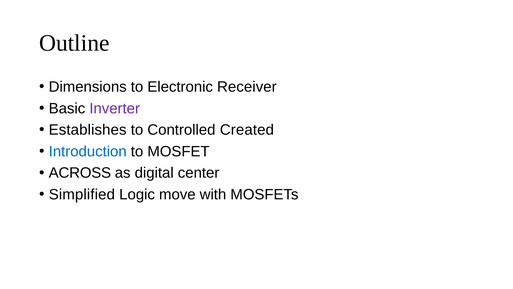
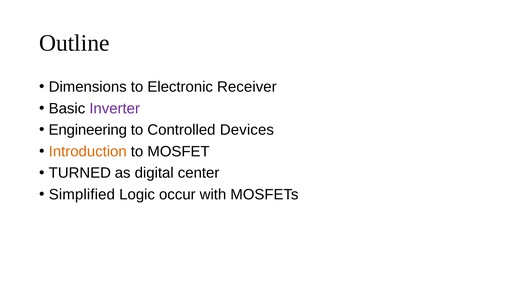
Establishes: Establishes -> Engineering (88, 130)
Created: Created -> Devices (247, 130)
Introduction colour: blue -> orange (88, 151)
ACROSS: ACROSS -> TURNED (80, 173)
move: move -> occur (177, 194)
